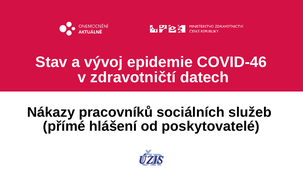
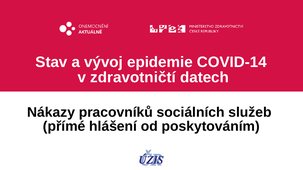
COVID-46: COVID-46 -> COVID-14 (232, 62)
poskytovatelé: poskytovatelé -> poskytováním (211, 127)
